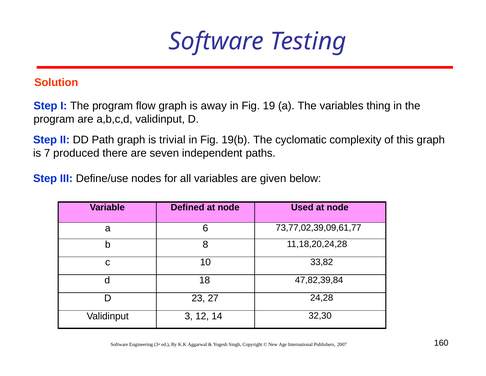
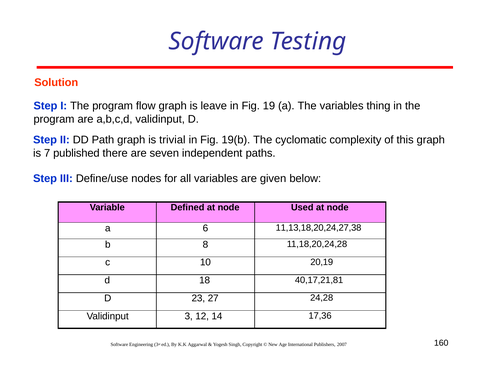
away: away -> leave (214, 106)
produced: produced -> published (76, 153)
73,77,02,39,09,61,77: 73,77,02,39,09,61,77 -> 11,13,18,20,24,27,38 (319, 228)
33,82: 33,82 -> 20,19 (322, 262)
47,82,39,84: 47,82,39,84 -> 40,17,21,81 (319, 280)
32,30: 32,30 -> 17,36 (320, 315)
